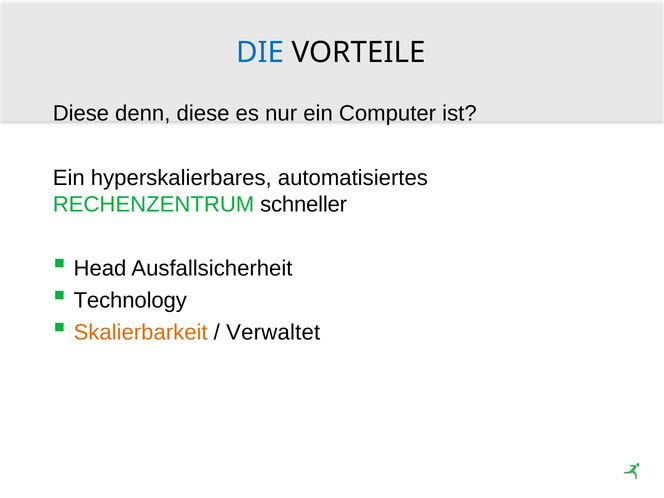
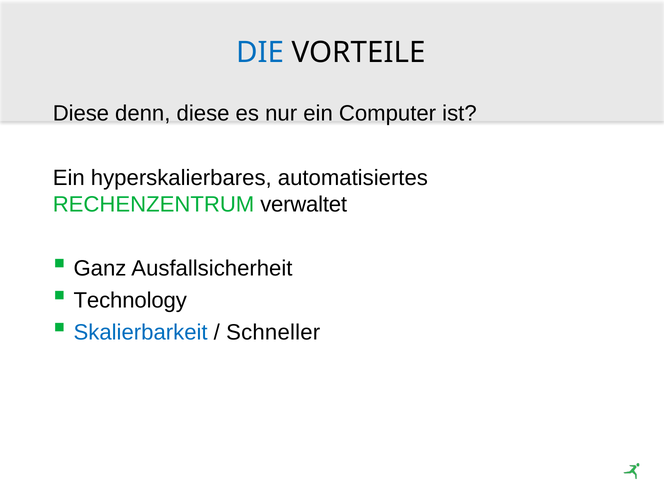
schneller: schneller -> verwaltet (304, 204)
Head: Head -> Ganz (100, 268)
Skalierbarkeit colour: orange -> blue (141, 333)
Verwaltet: Verwaltet -> Schneller (273, 333)
